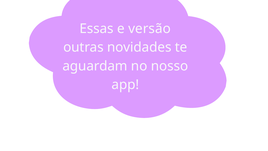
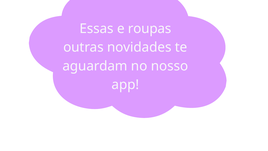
versão: versão -> roupas (150, 29)
